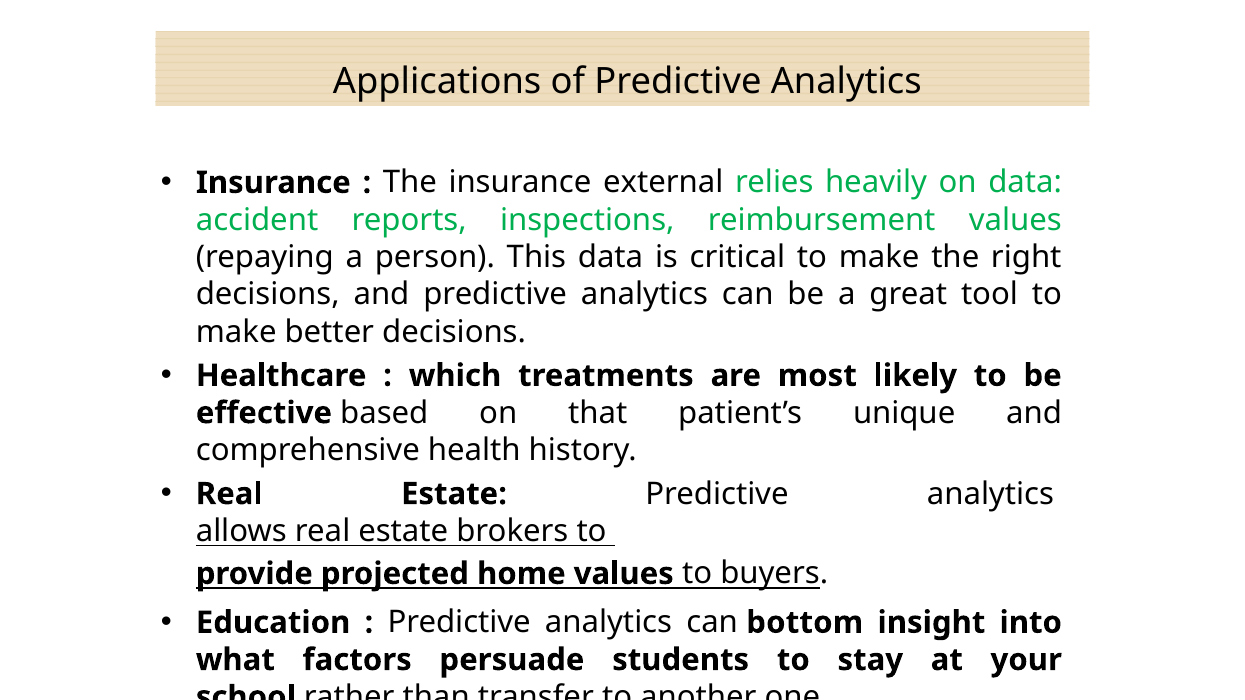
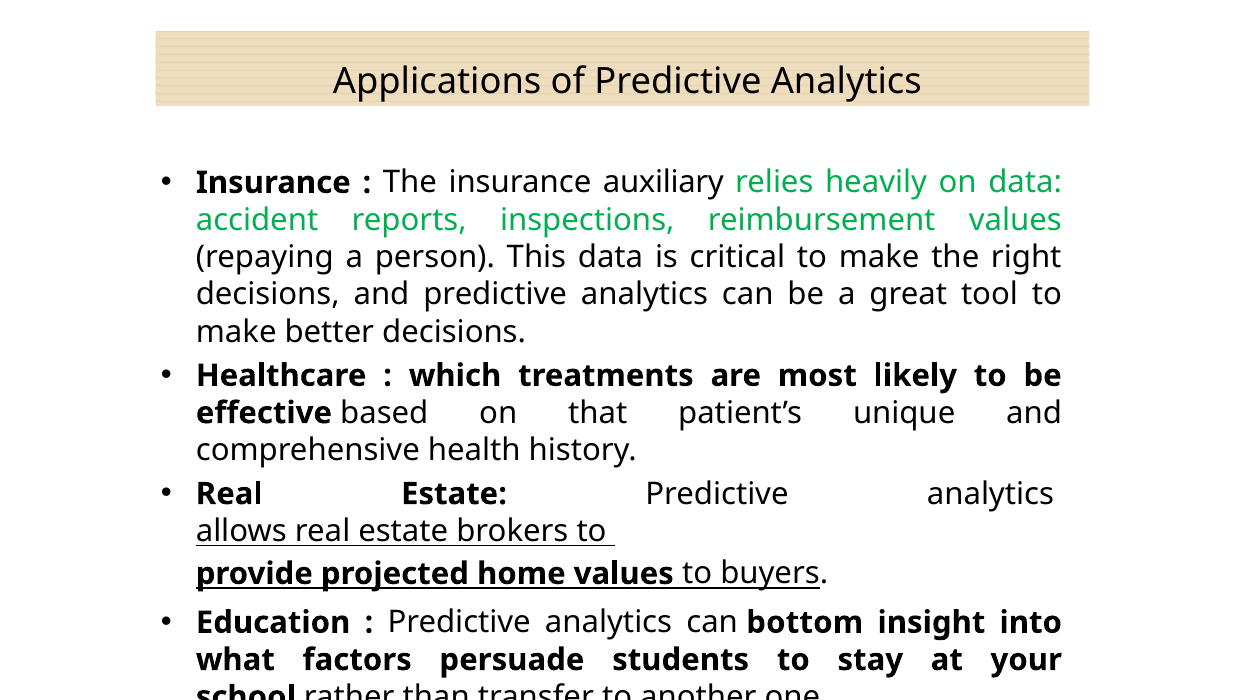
external: external -> auxiliary (663, 183)
